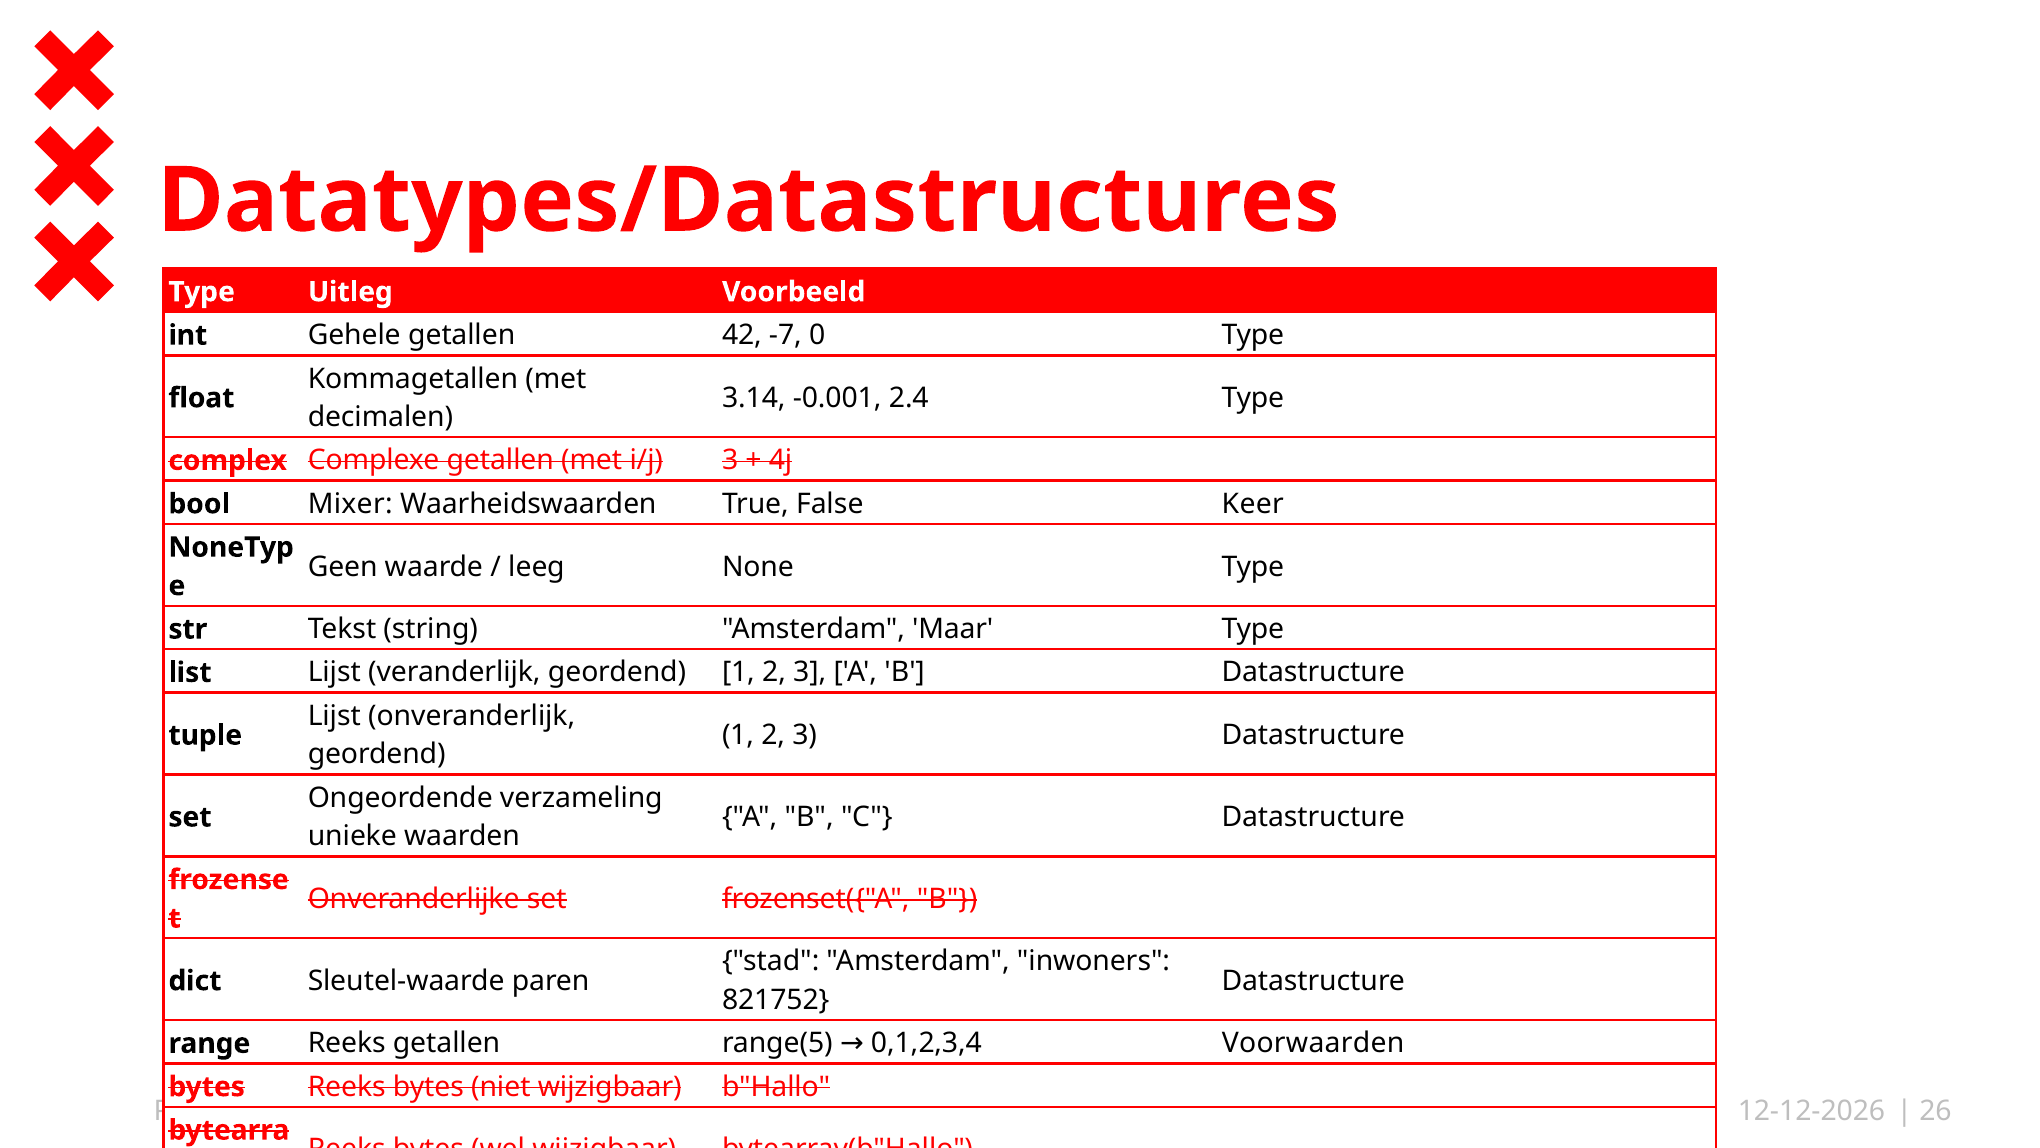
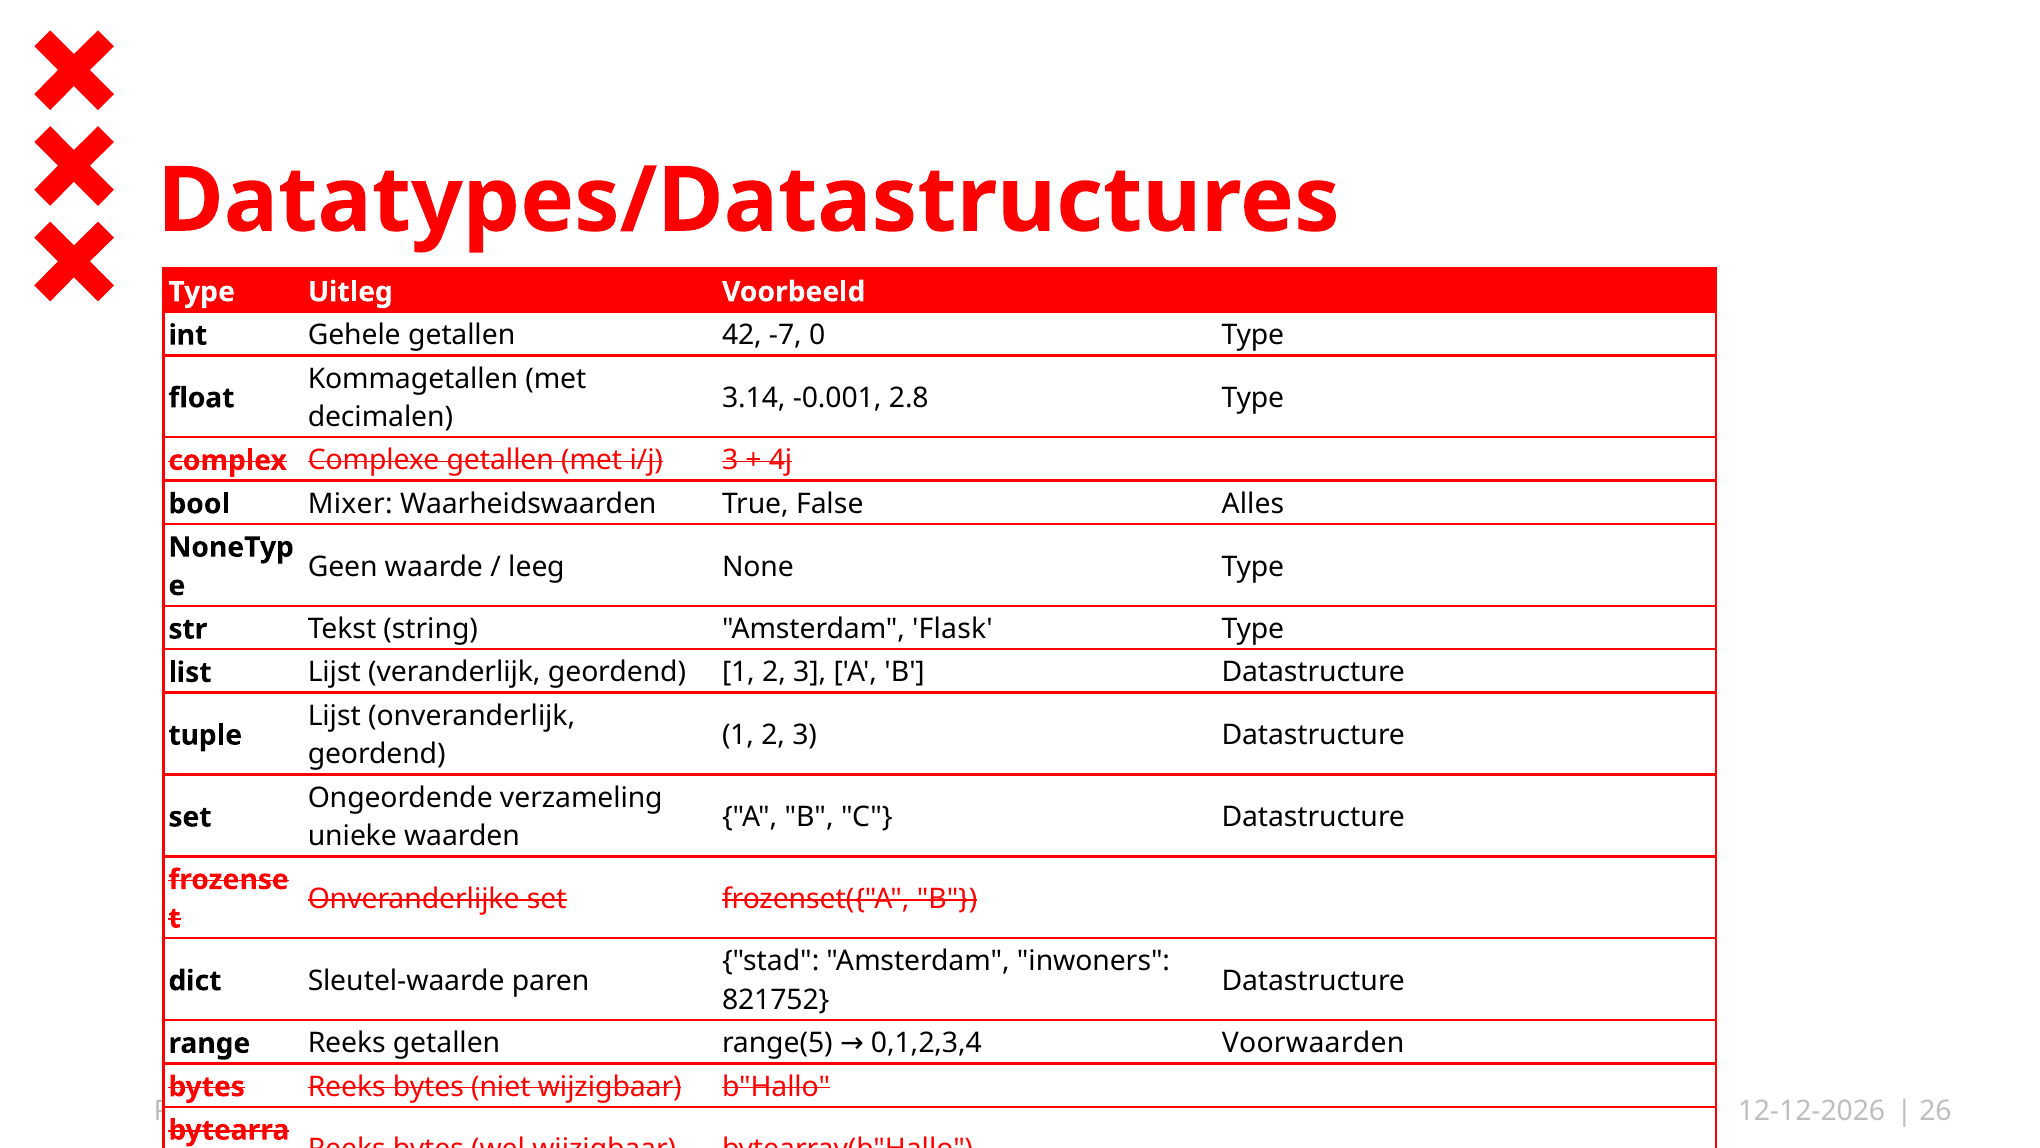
2.4: 2.4 -> 2.8 (909, 398)
Keer: Keer -> Alles (1253, 504)
Maar: Maar -> Flask (952, 629)
